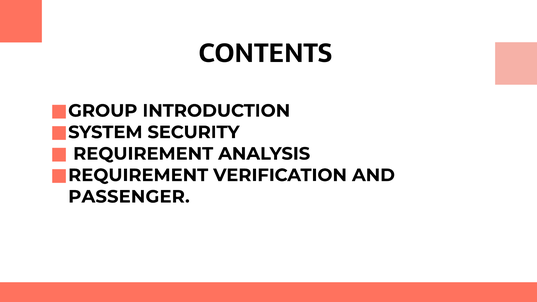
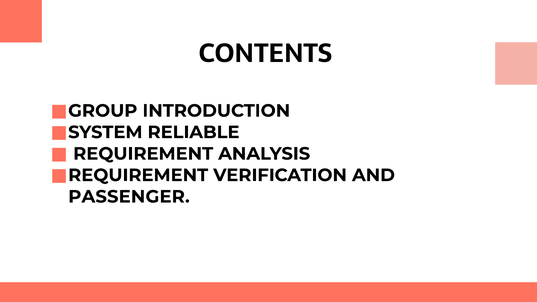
SECURITY: SECURITY -> RELIABLE (194, 132)
